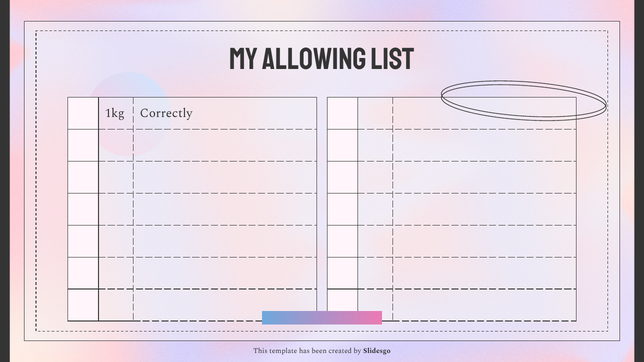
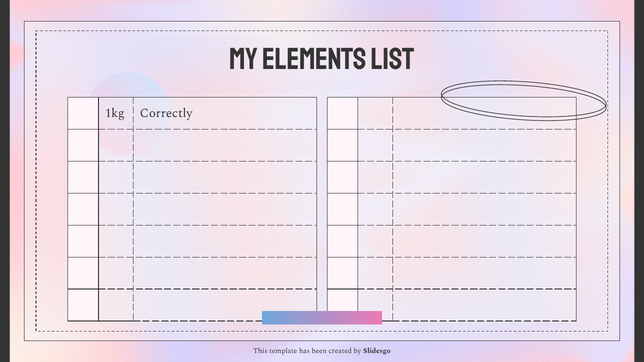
allowing: allowing -> elements (314, 59)
